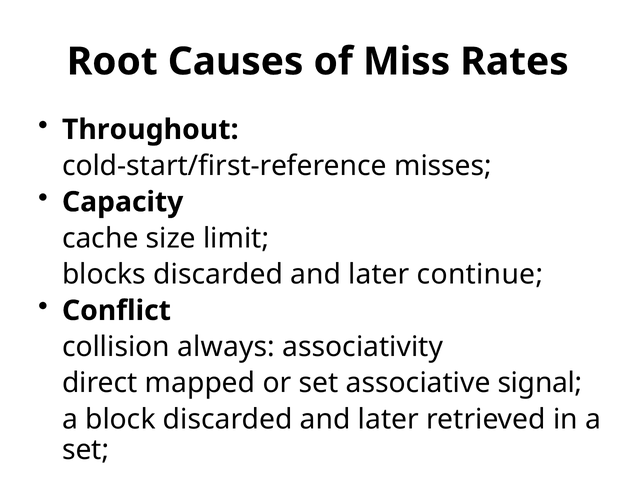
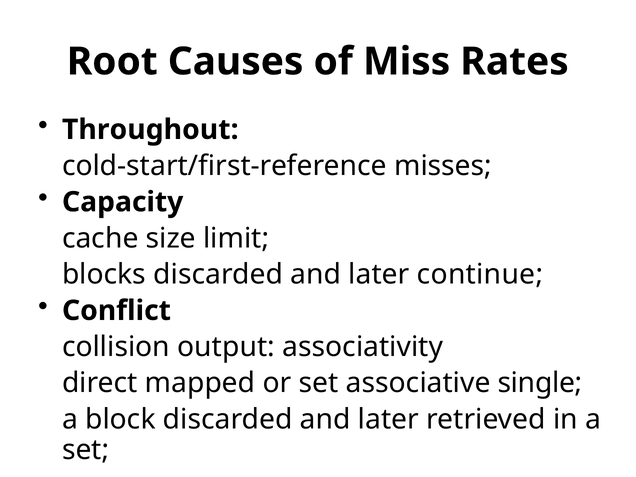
always: always -> output (226, 347)
signal: signal -> single (540, 383)
